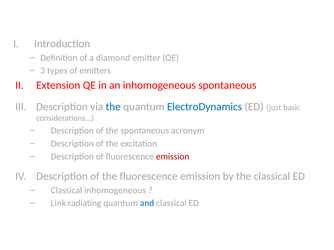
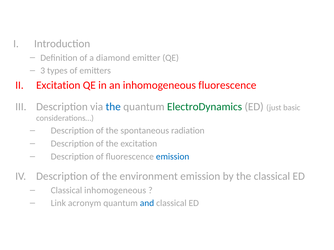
Extension: Extension -> Excitation (58, 85)
inhomogeneous spontaneous: spontaneous -> fluorescence (227, 85)
ElectroDynamics colour: blue -> green (205, 107)
acronym: acronym -> radiation (188, 131)
emission colour: red -> blue (173, 157)
the fluorescence: fluorescence -> environment (149, 177)
radiating: radiating -> acronym (85, 204)
